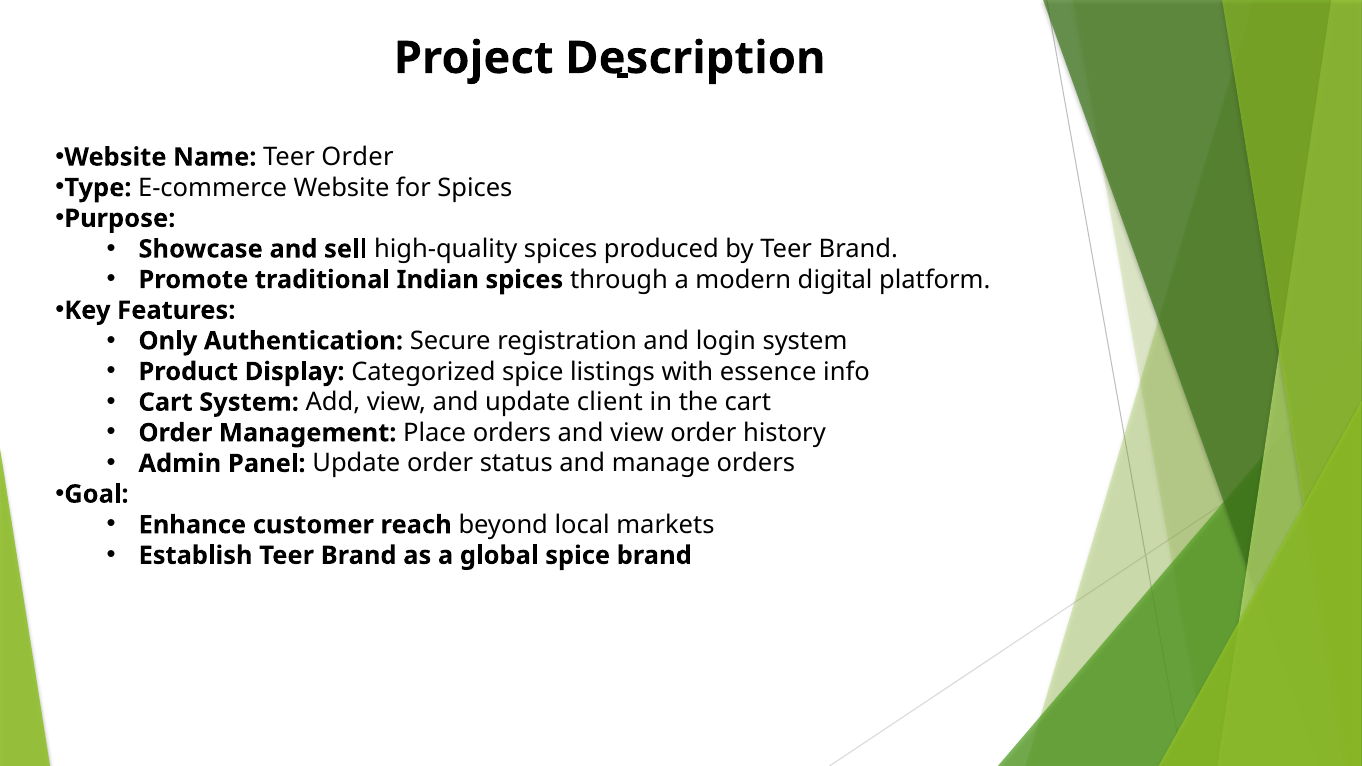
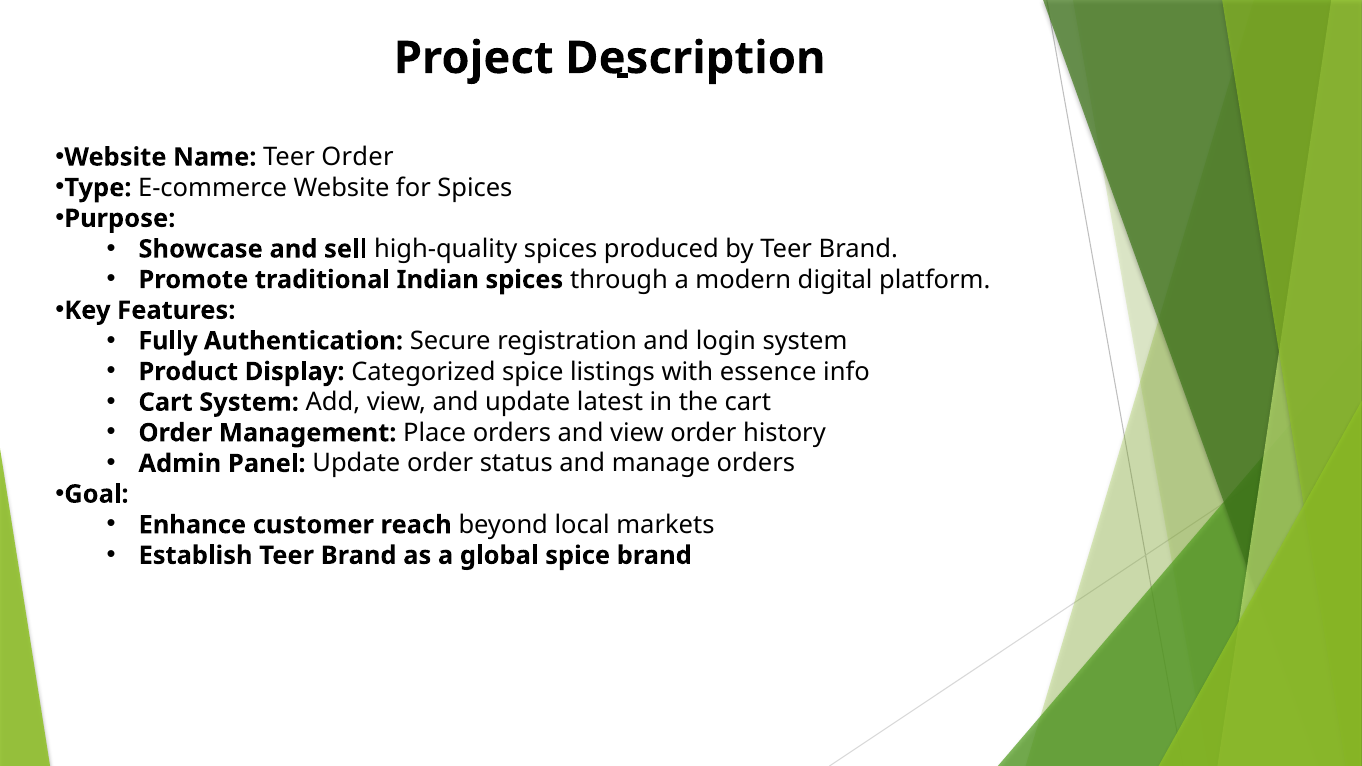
Only: Only -> Fully (168, 341)
client: client -> latest (610, 402)
